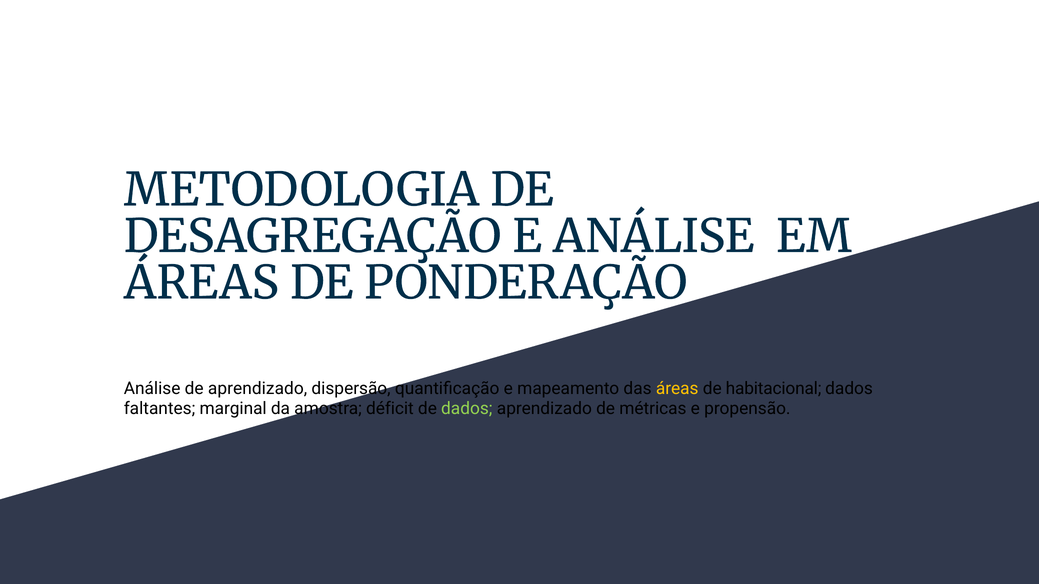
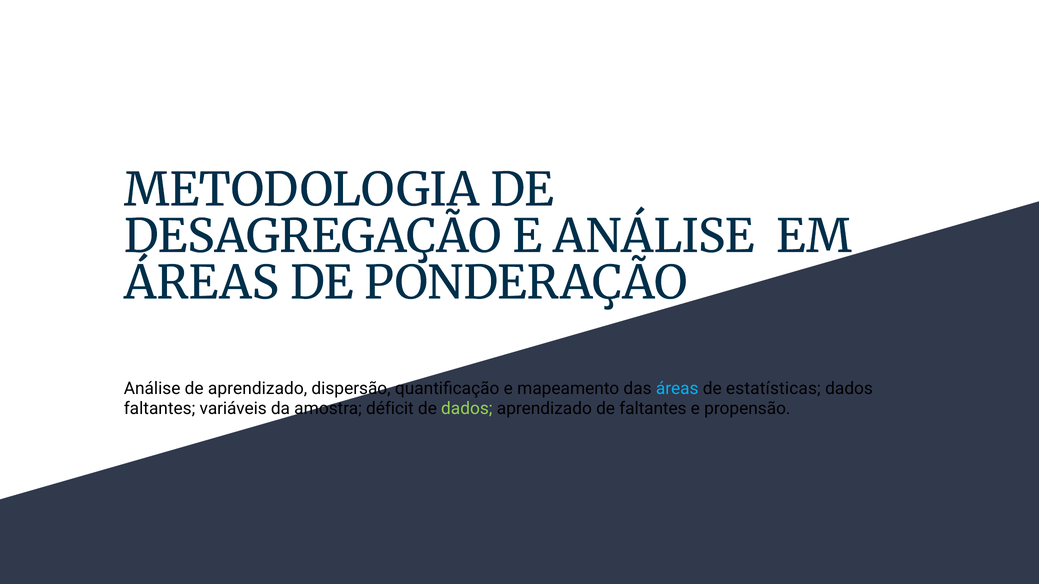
áreas colour: yellow -> light blue (677, 389)
habitacional: habitacional -> estatísticas (773, 389)
marginal: marginal -> variáveis (233, 409)
de métricas: métricas -> faltantes (653, 409)
